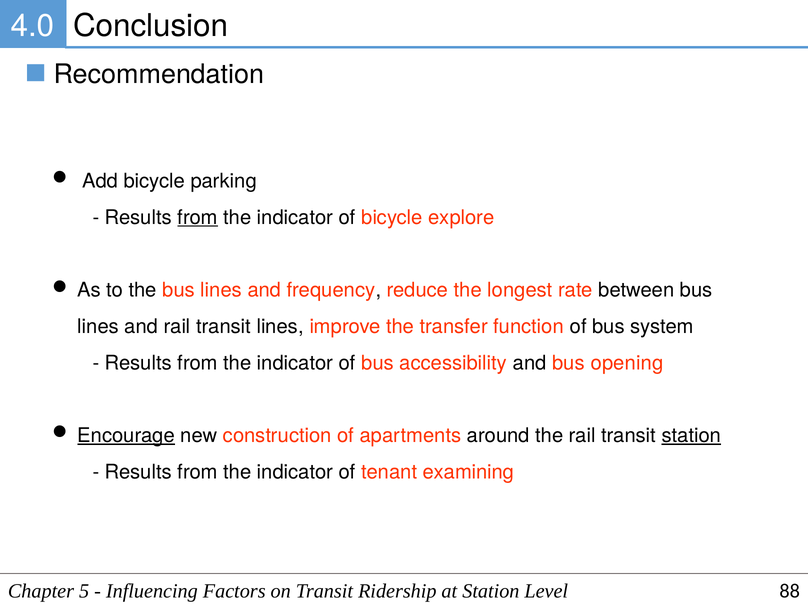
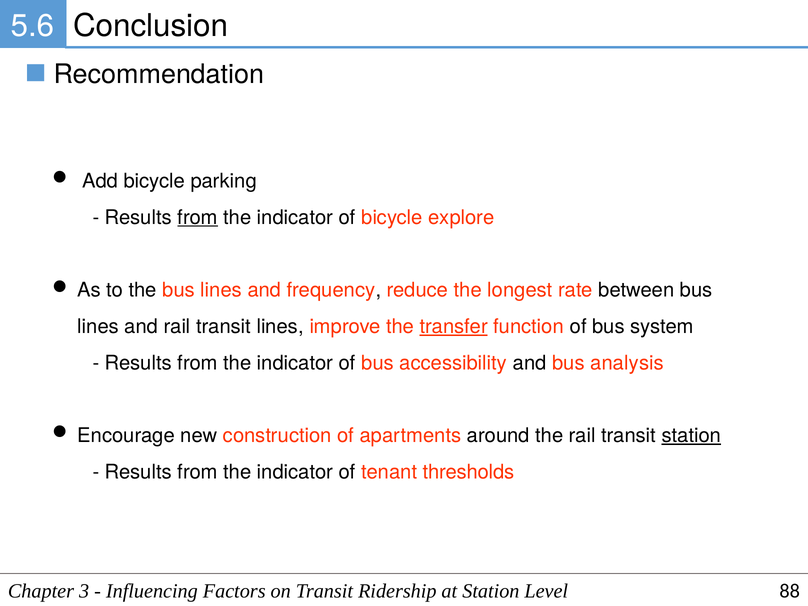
4.0: 4.0 -> 5.6 (33, 26)
transfer underline: none -> present (454, 327)
opening: opening -> analysis (627, 363)
Encourage underline: present -> none (126, 436)
examining: examining -> thresholds (468, 472)
5: 5 -> 3 (84, 591)
